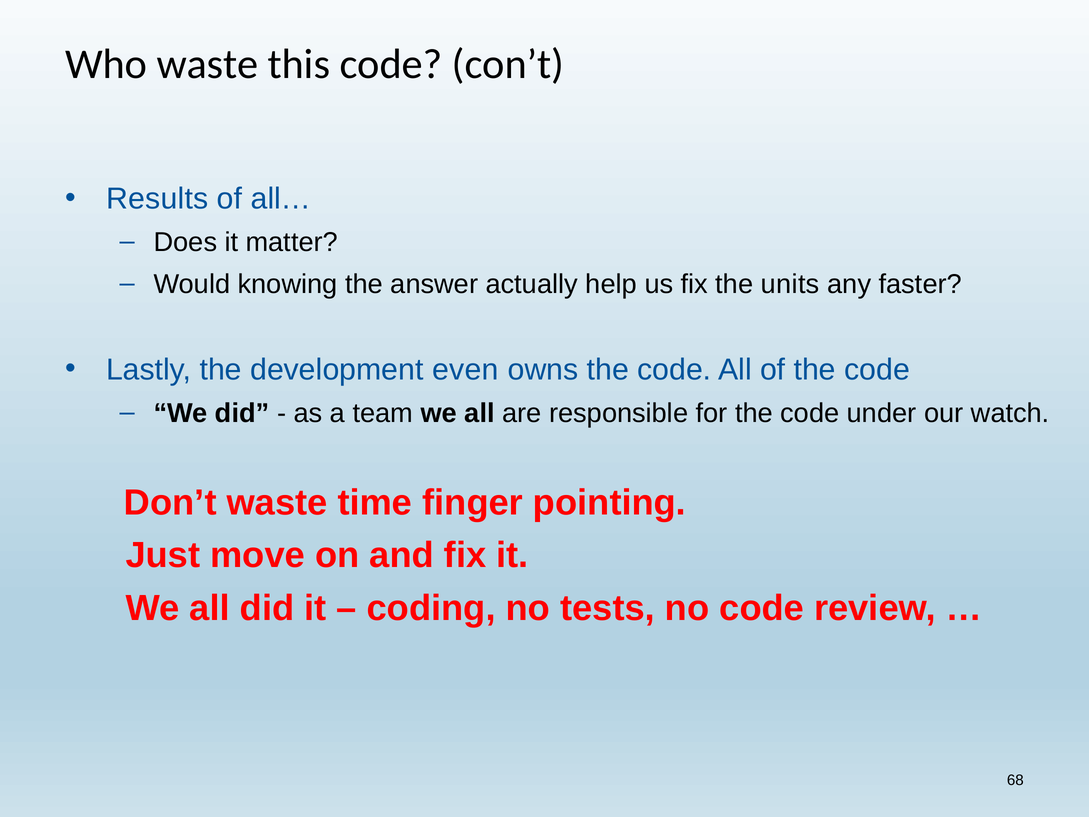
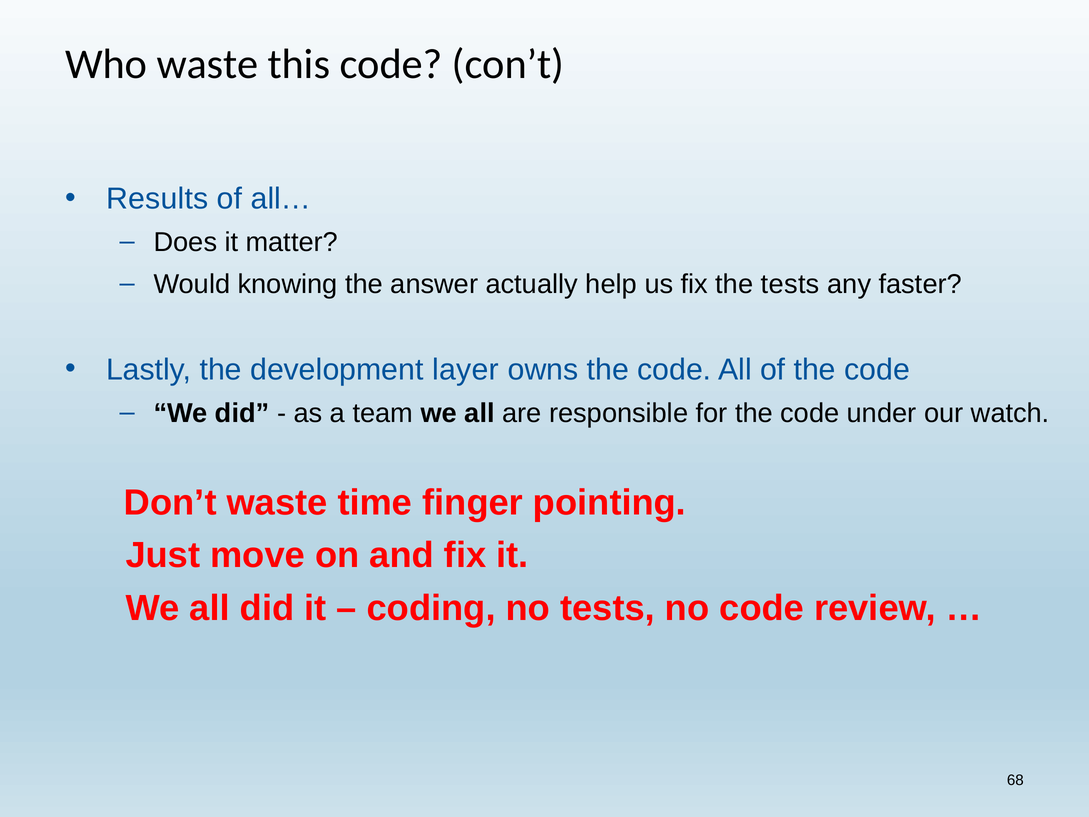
the units: units -> tests (790, 284)
even: even -> layer (465, 370)
